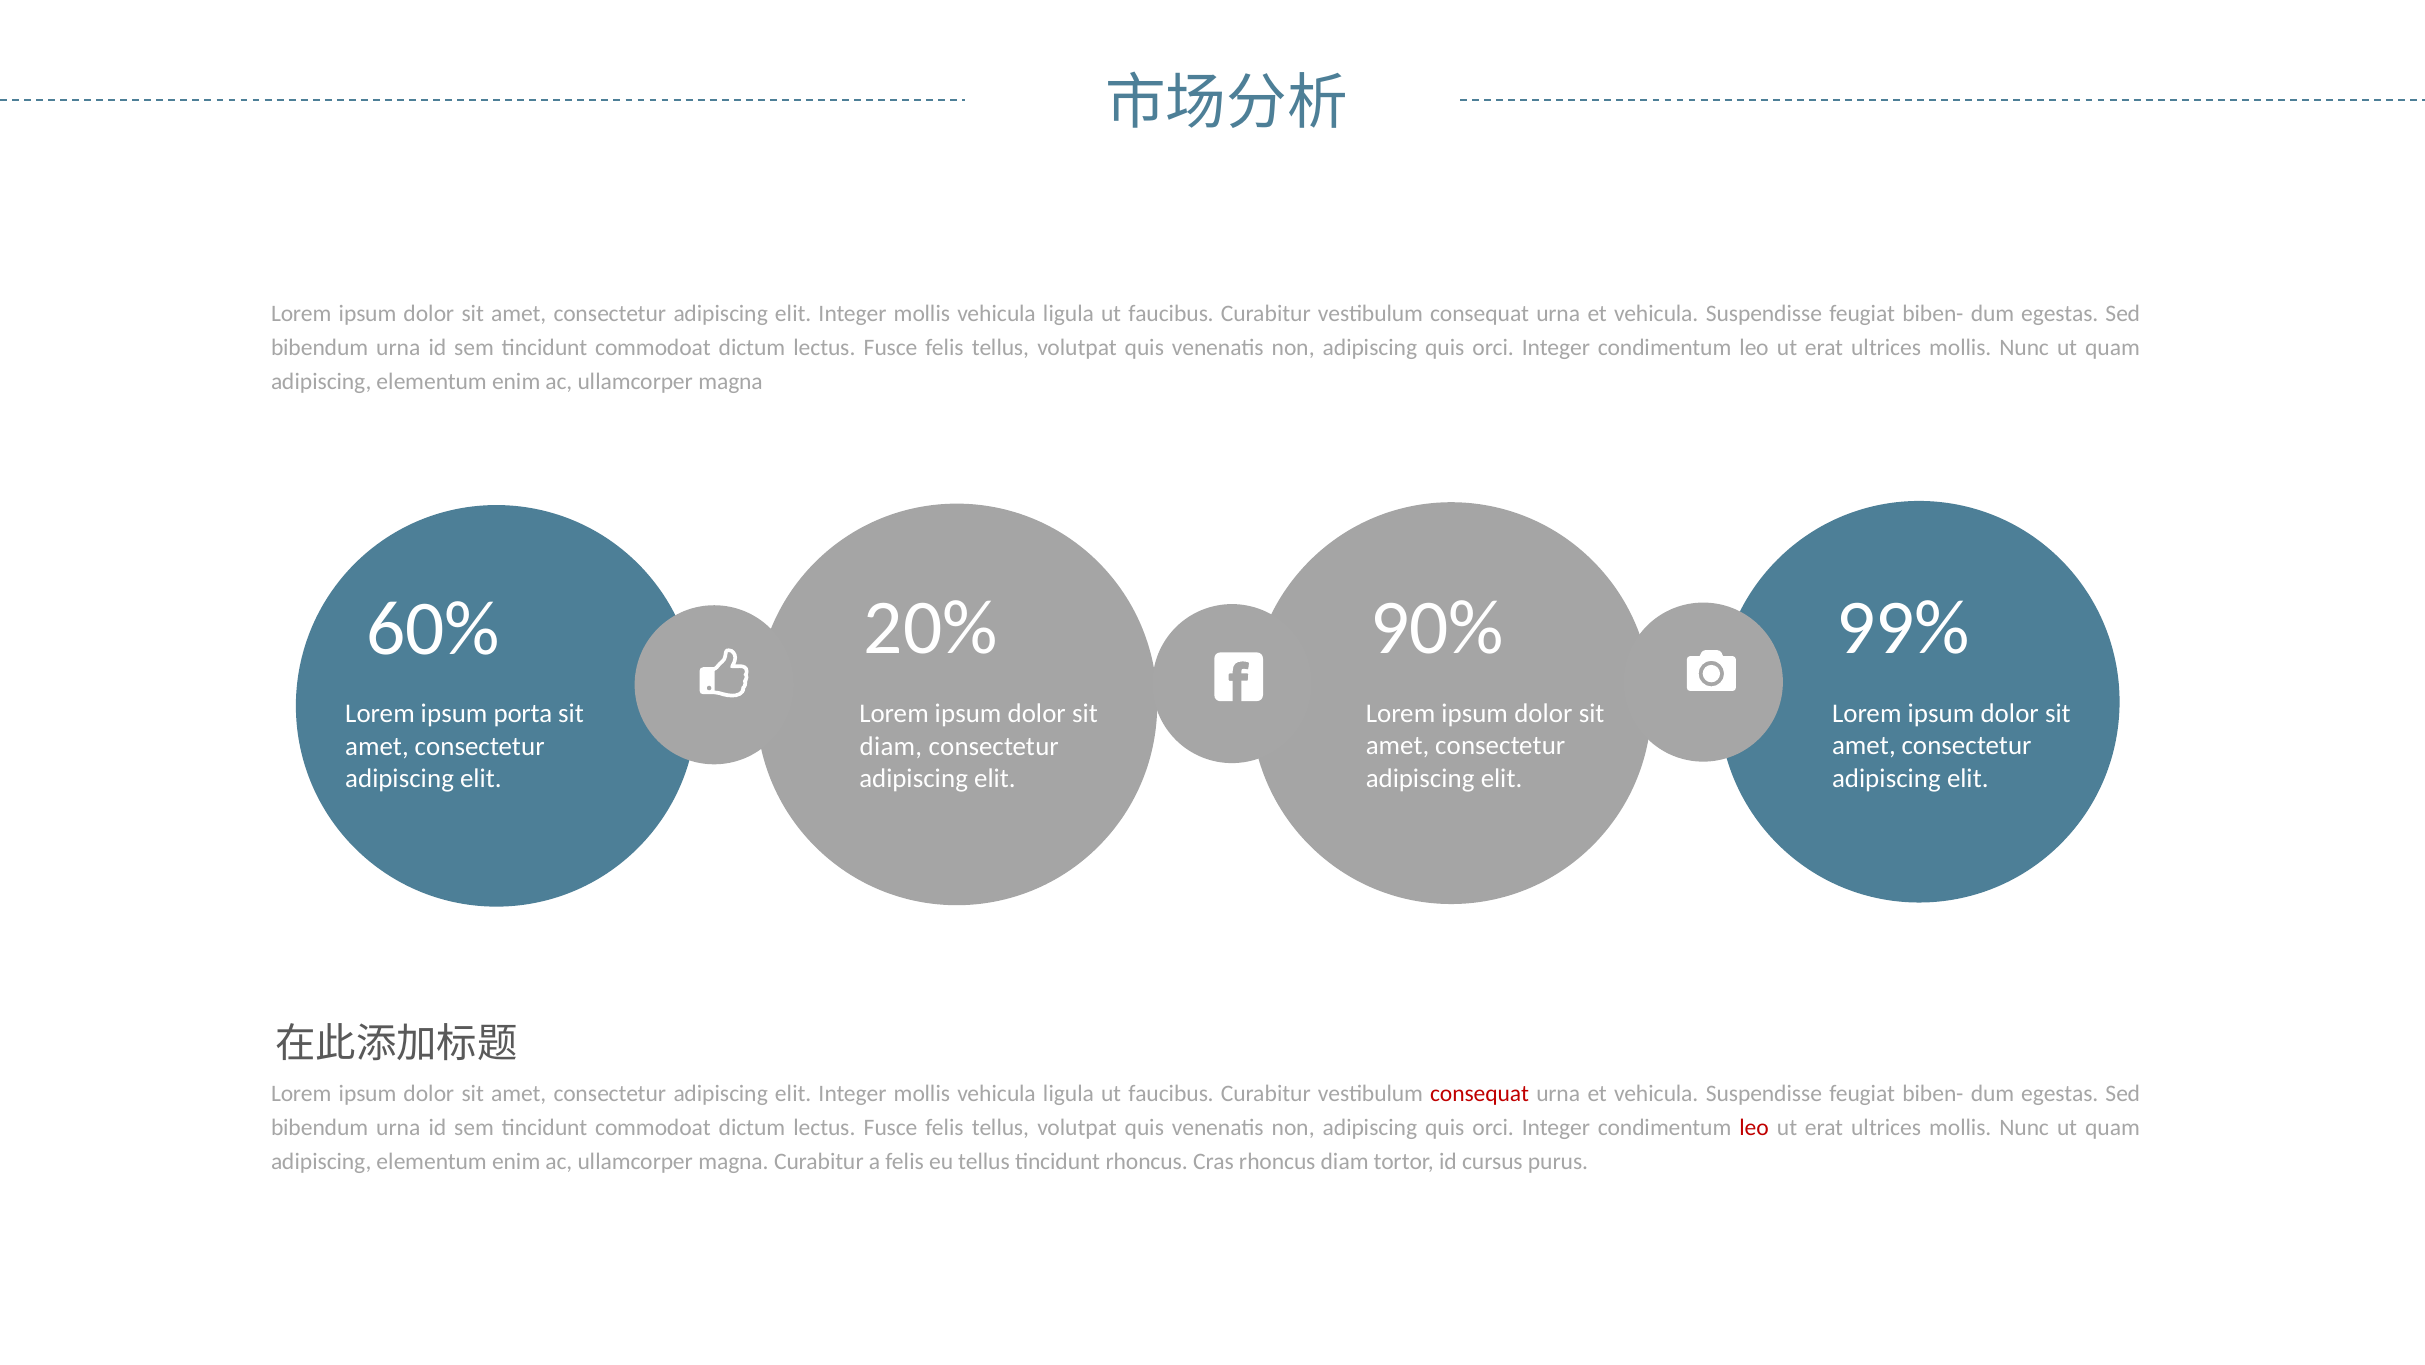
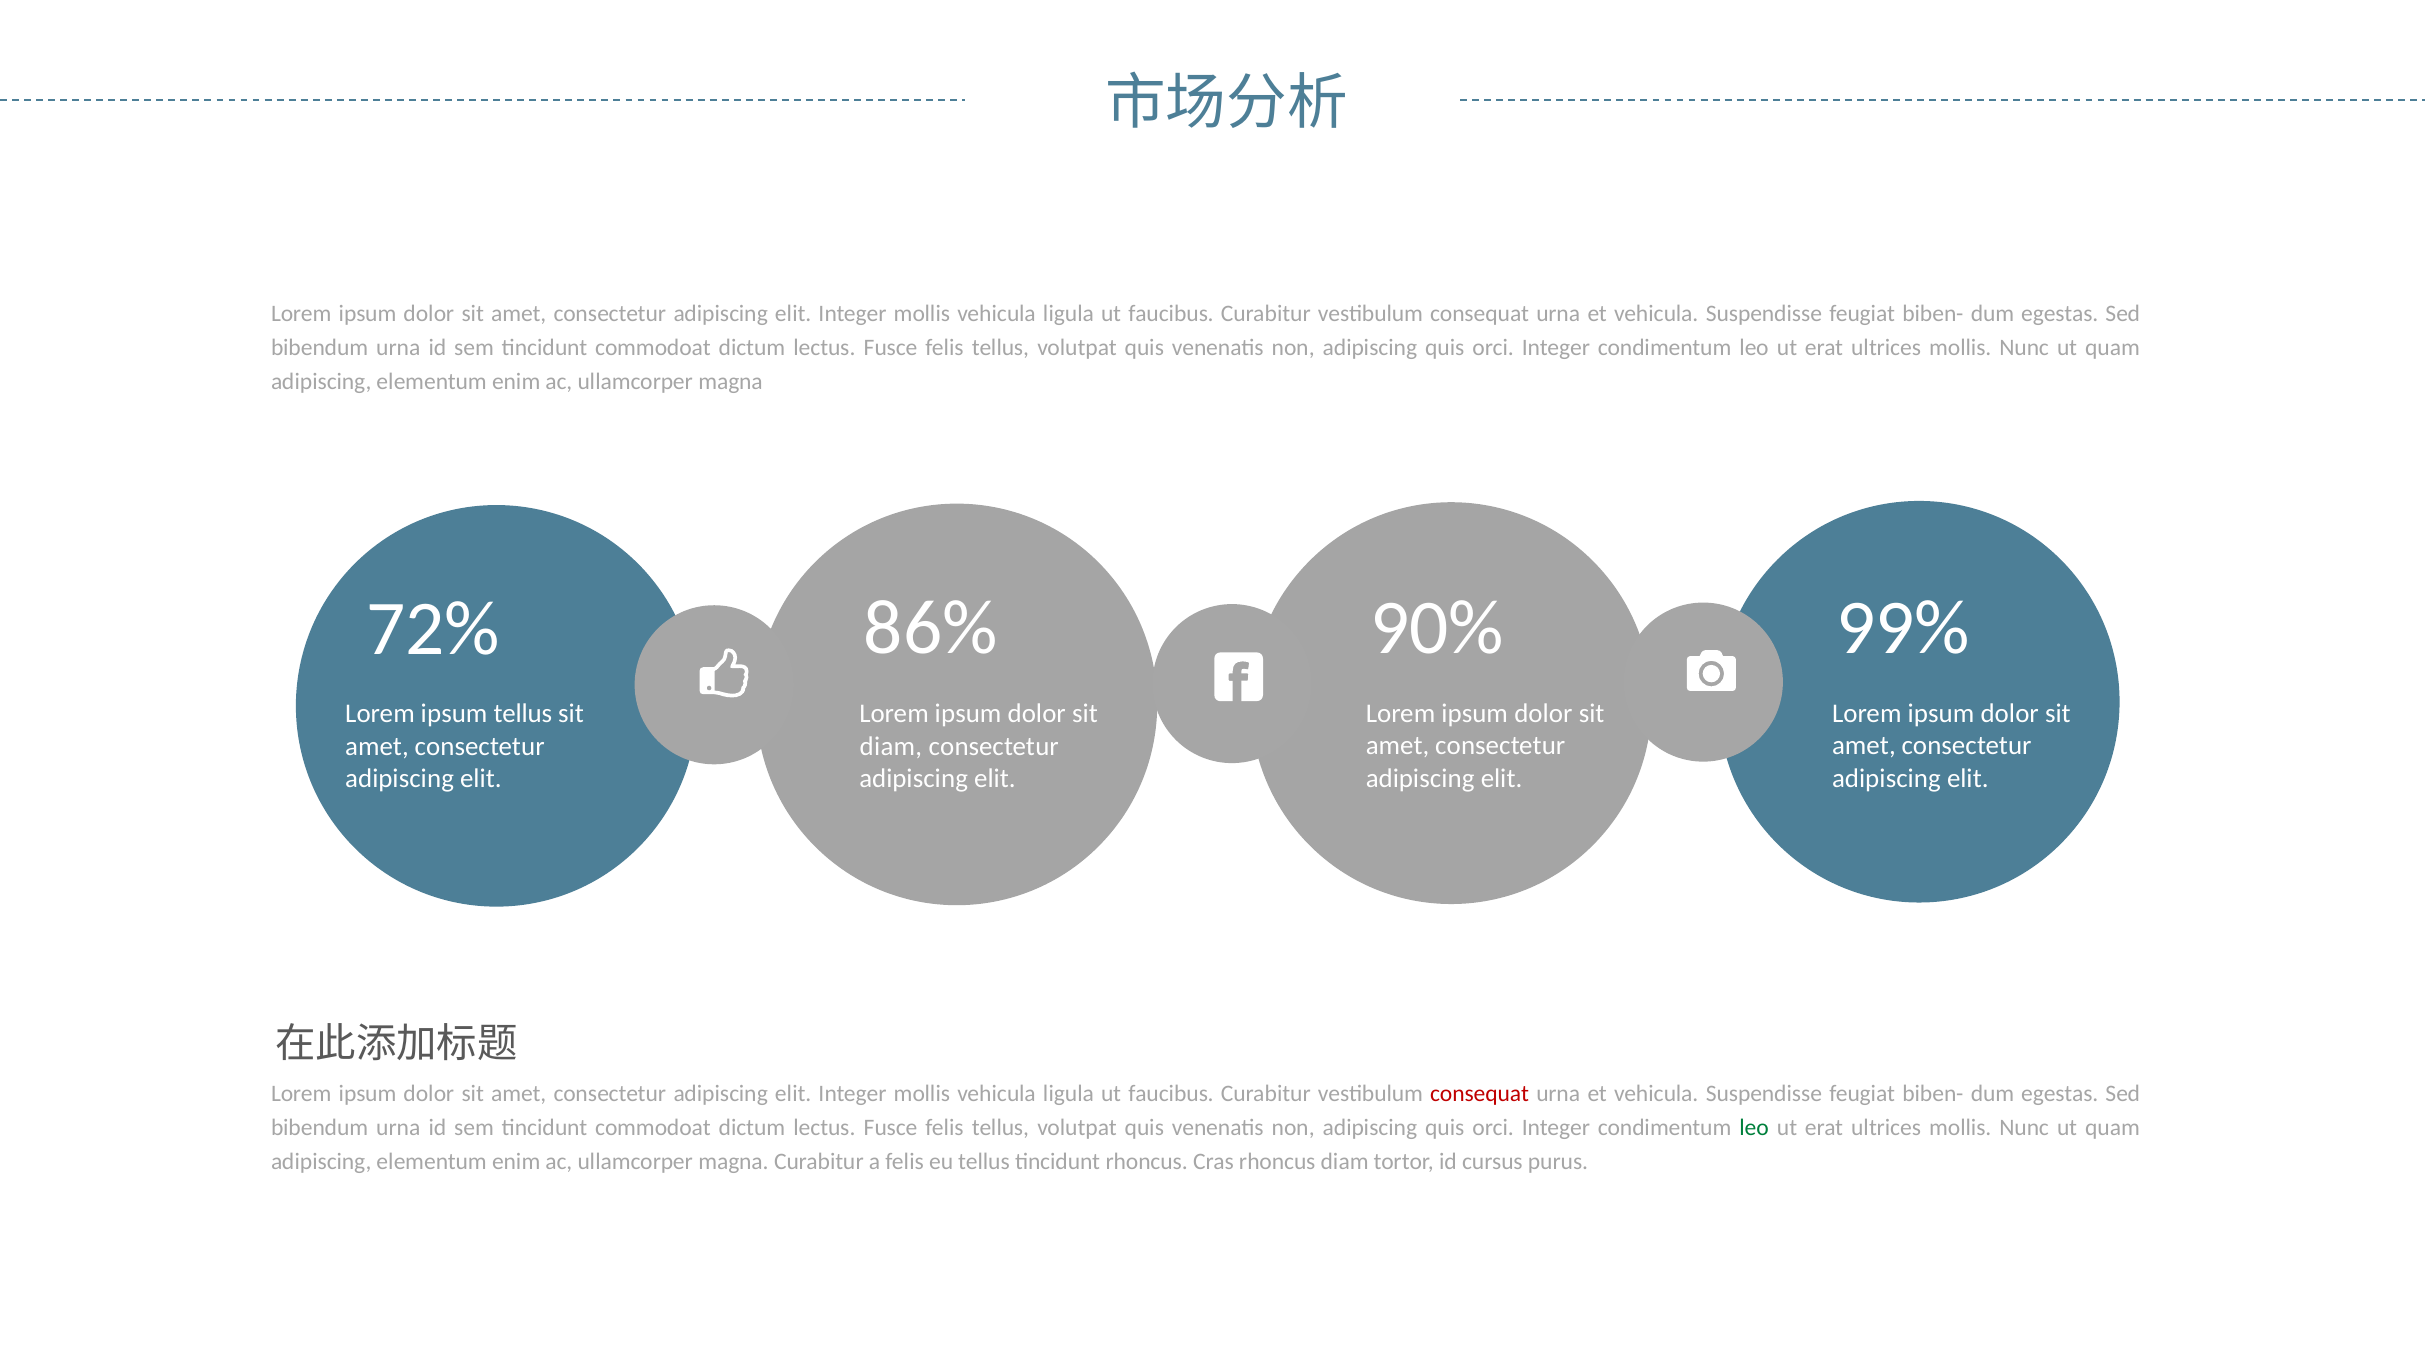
20%: 20% -> 86% (931, 628)
60%: 60% -> 72% (433, 629)
ipsum porta: porta -> tellus (523, 714)
leo colour: red -> green (1754, 1127)
